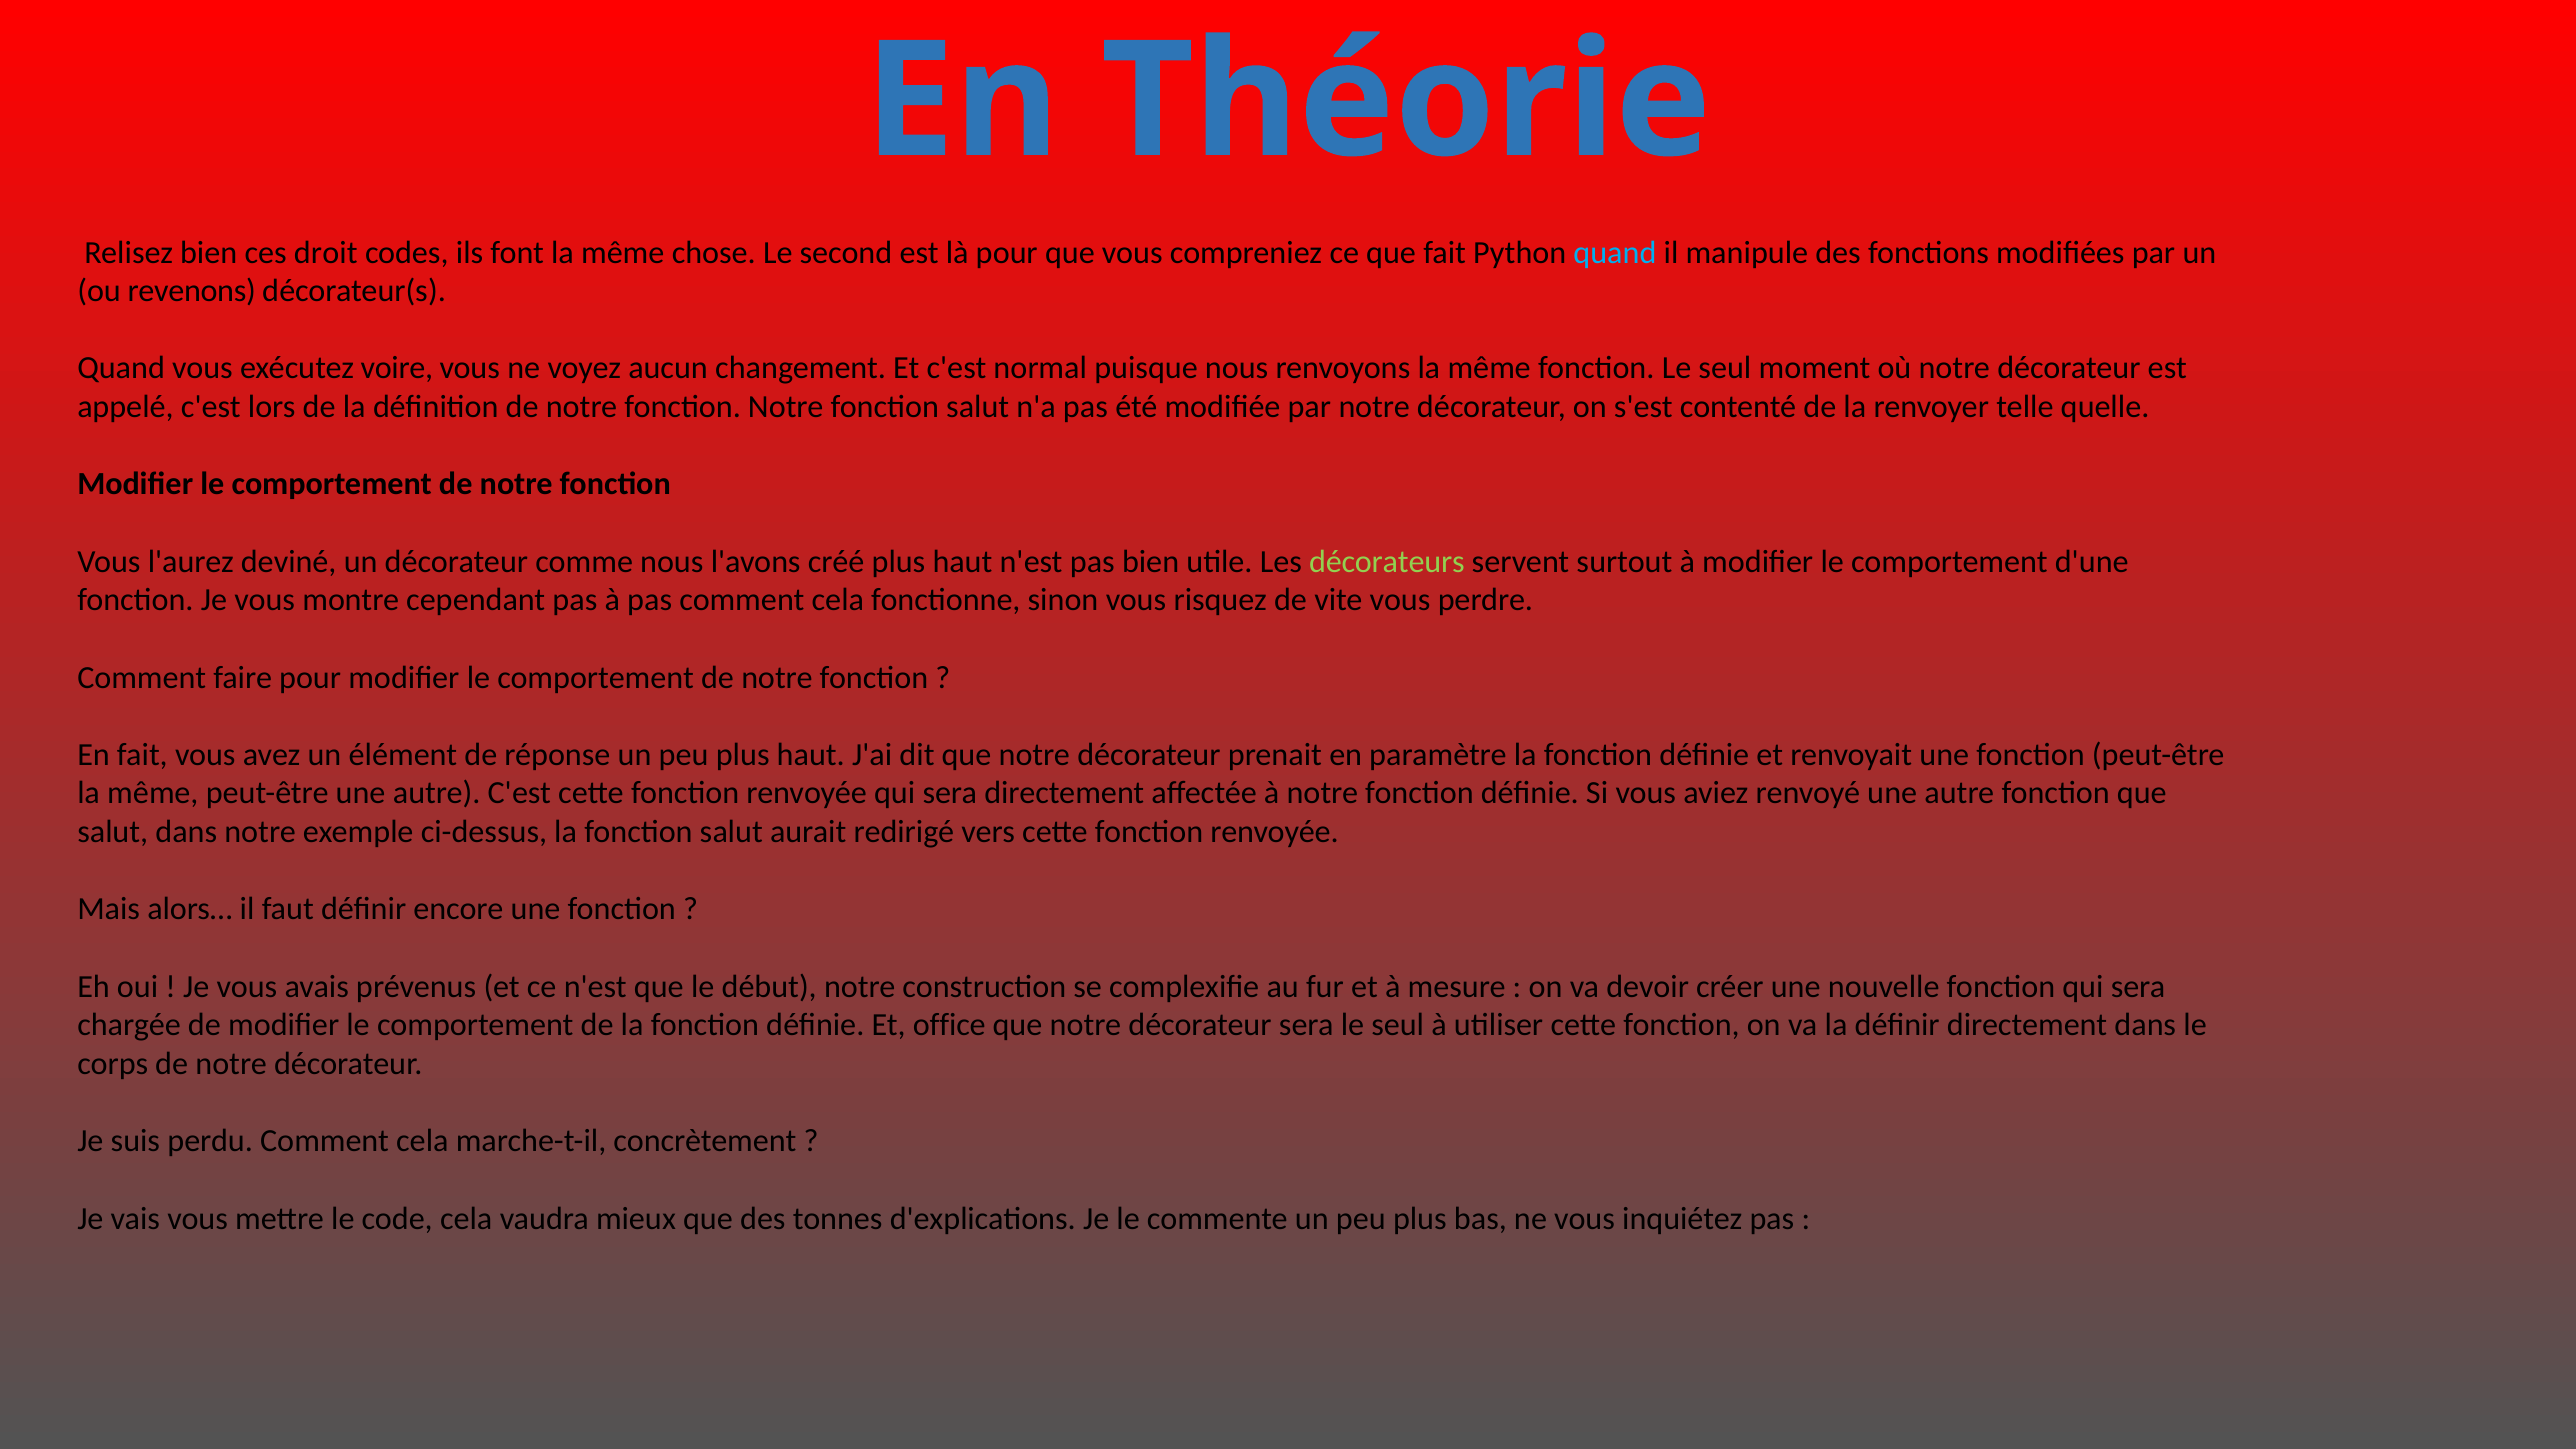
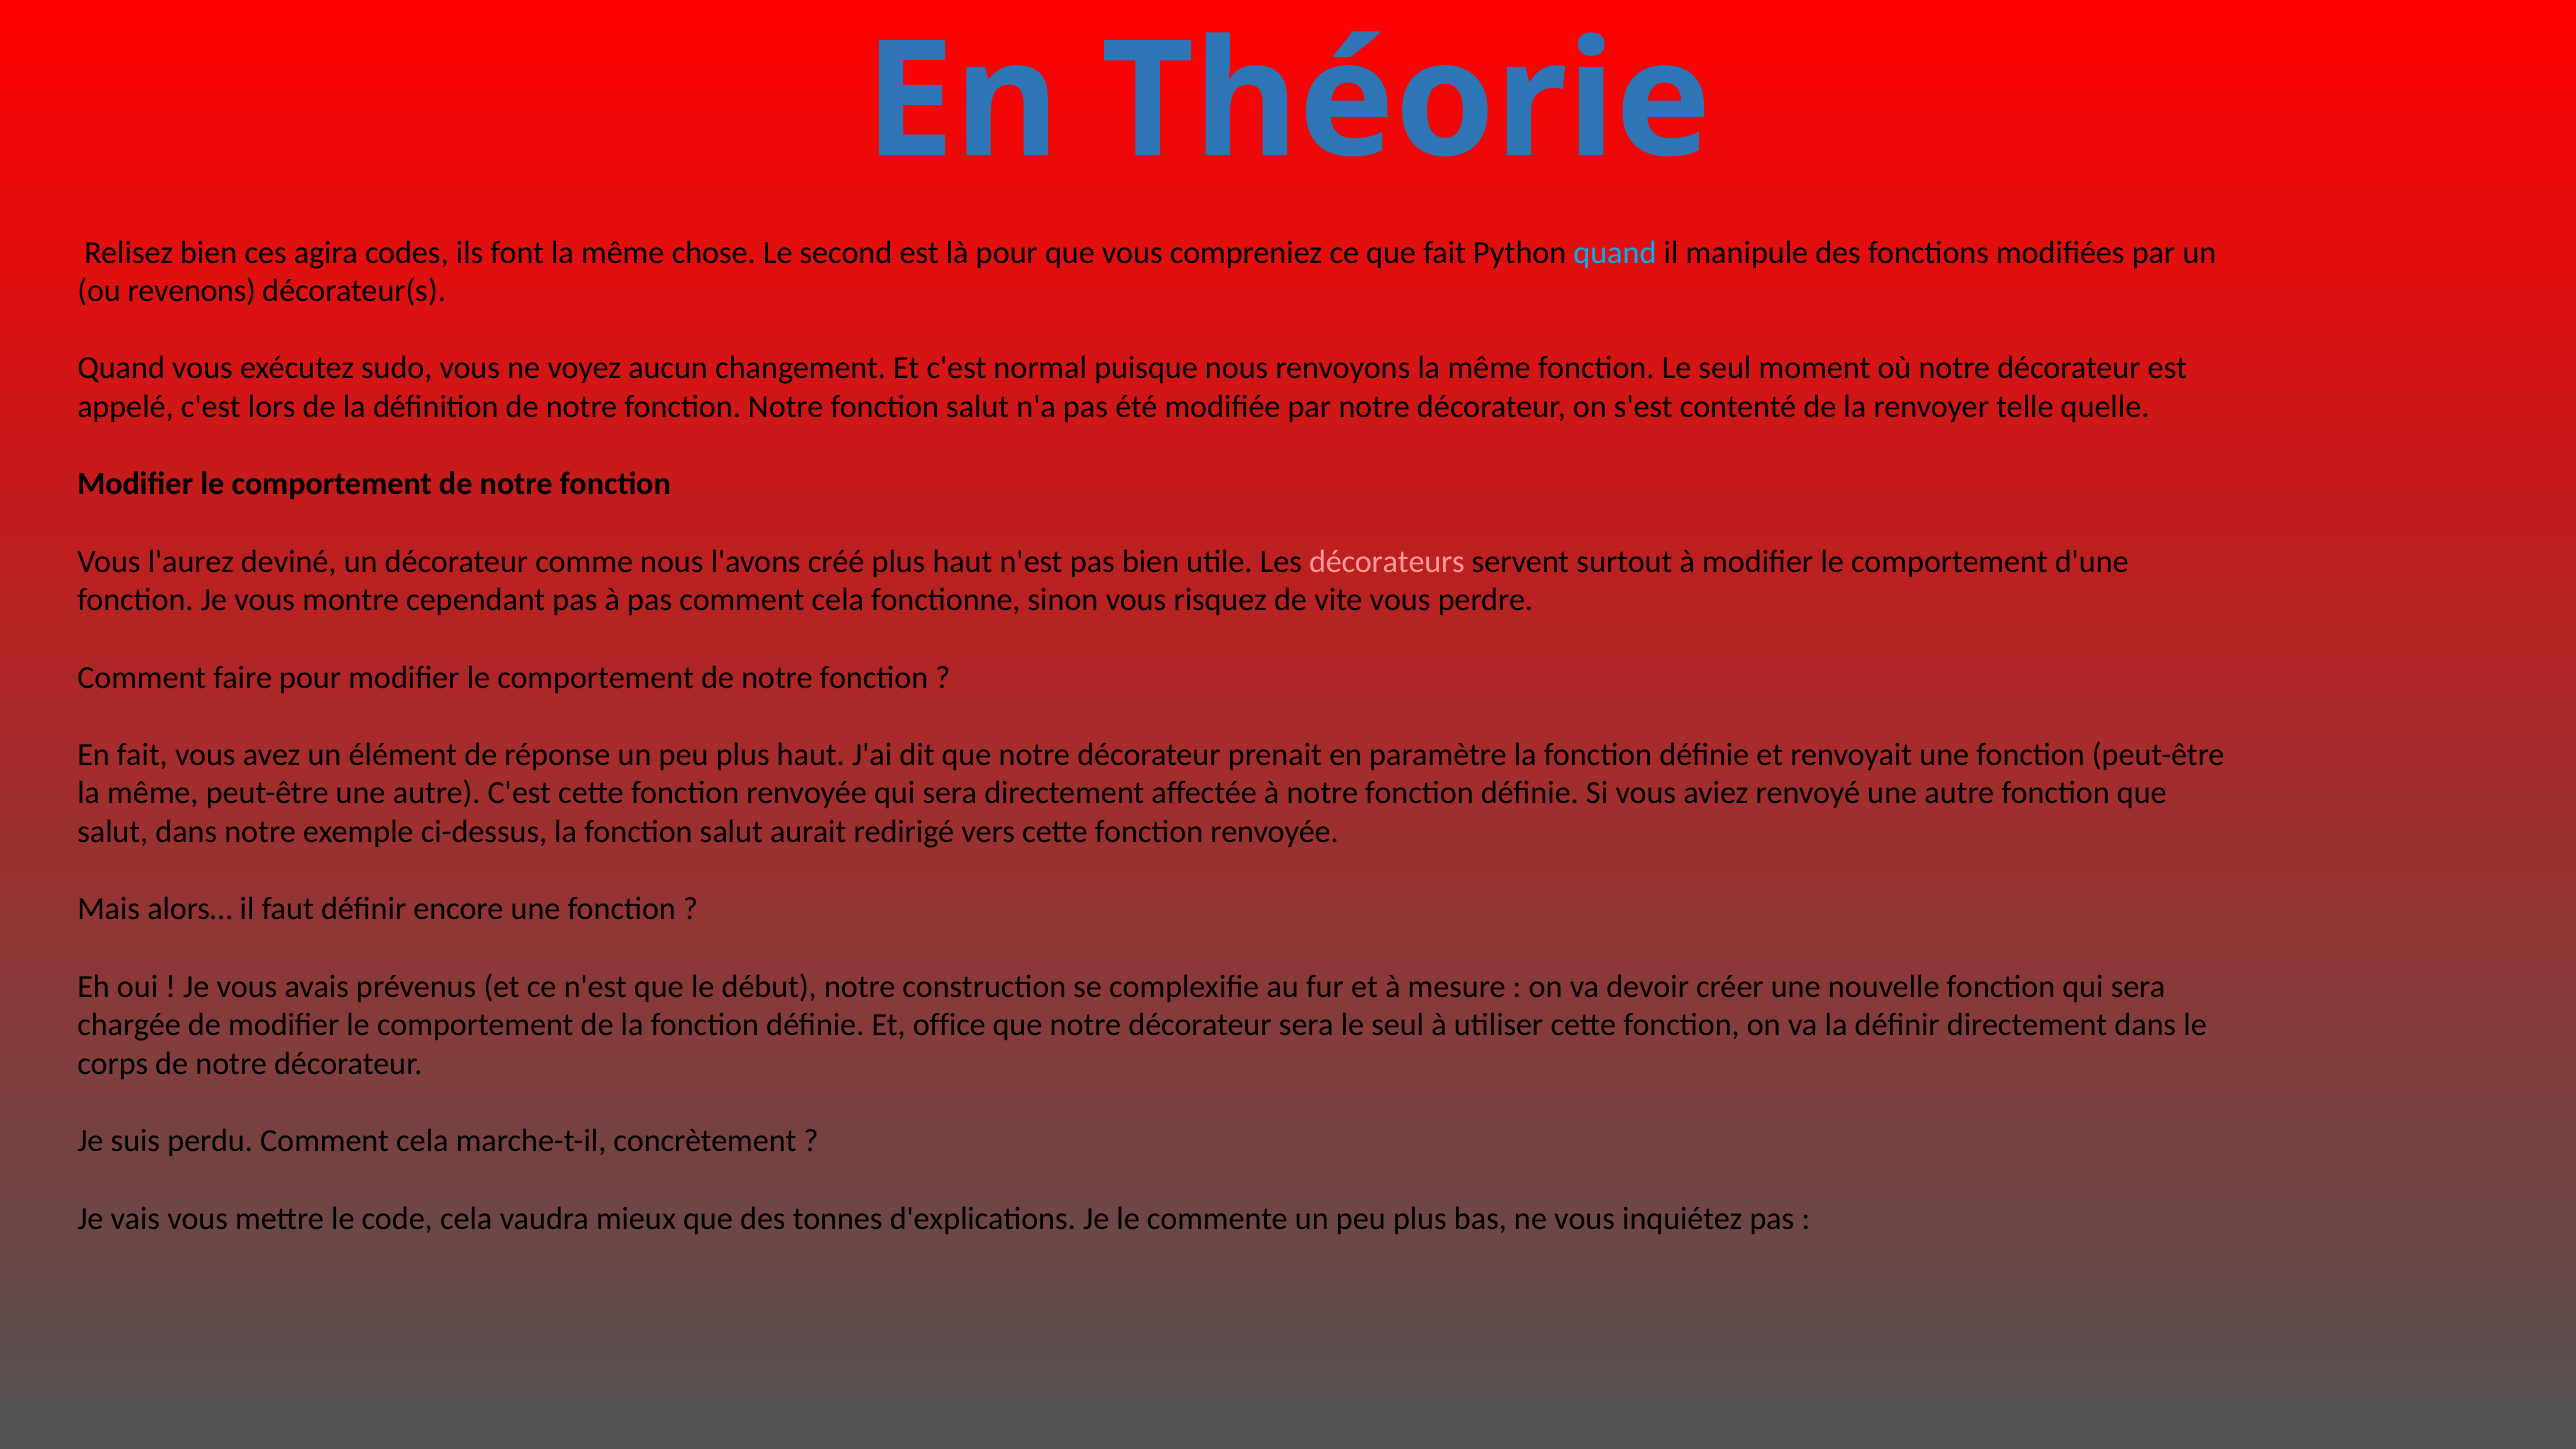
droit: droit -> agira (326, 252)
voire: voire -> sudo (397, 368)
décorateurs colour: light green -> pink (1387, 562)
